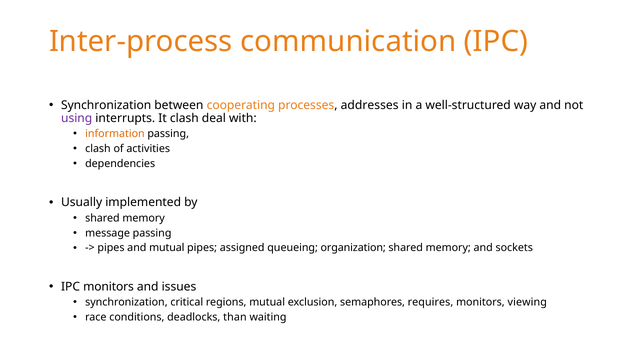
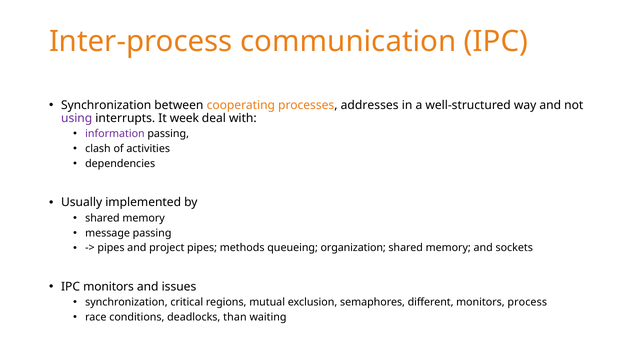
It clash: clash -> week (184, 118)
information colour: orange -> purple (115, 134)
and mutual: mutual -> project (167, 248)
assigned: assigned -> methods (242, 248)
requires: requires -> different (431, 302)
viewing: viewing -> process (527, 302)
